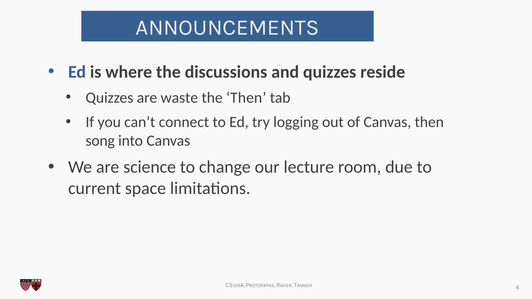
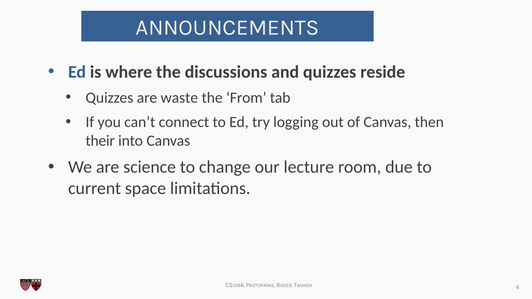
the Then: Then -> From (246, 98)
song: song -> their (100, 141)
